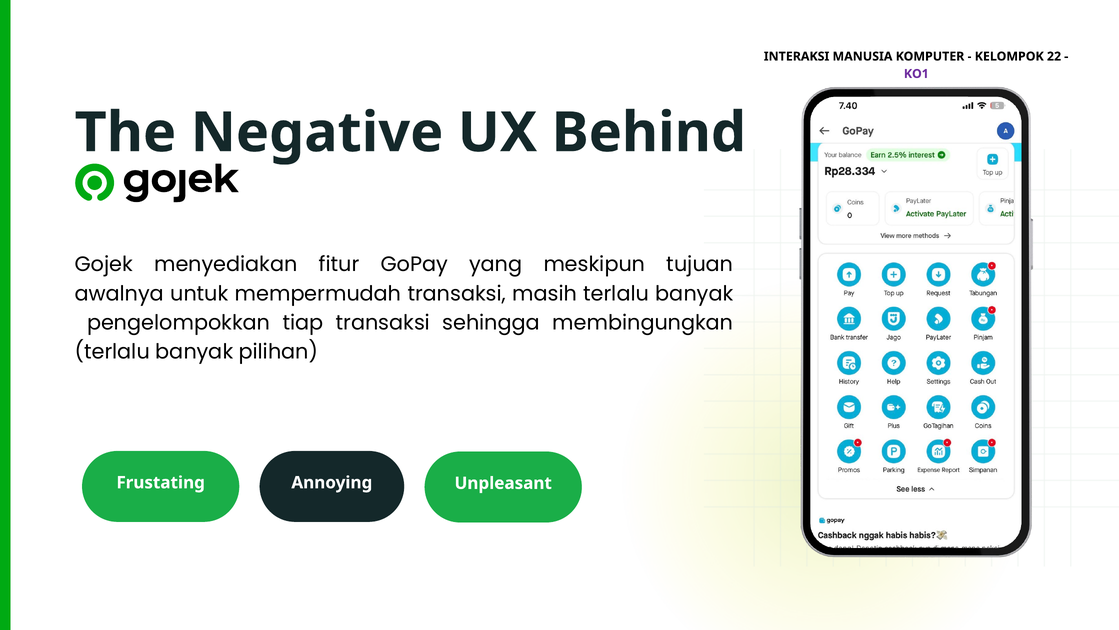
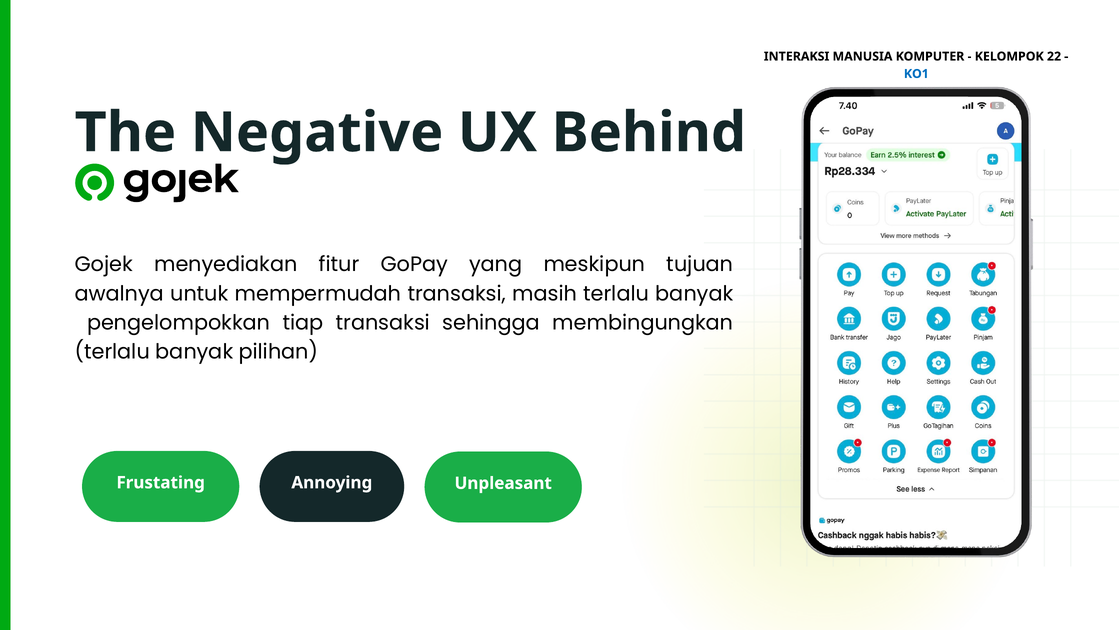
KO1 colour: purple -> blue (916, 74)
